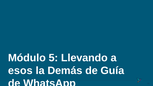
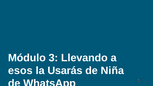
5: 5 -> 3 (53, 58)
Demás: Demás -> Usarás (65, 71)
Guía: Guía -> Niña (112, 71)
